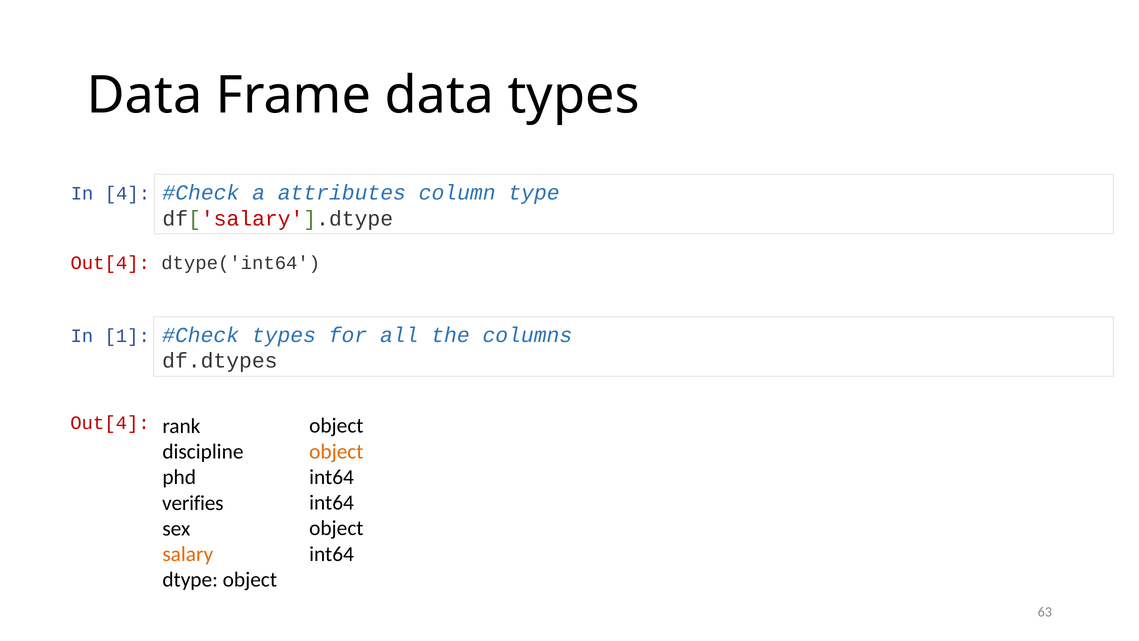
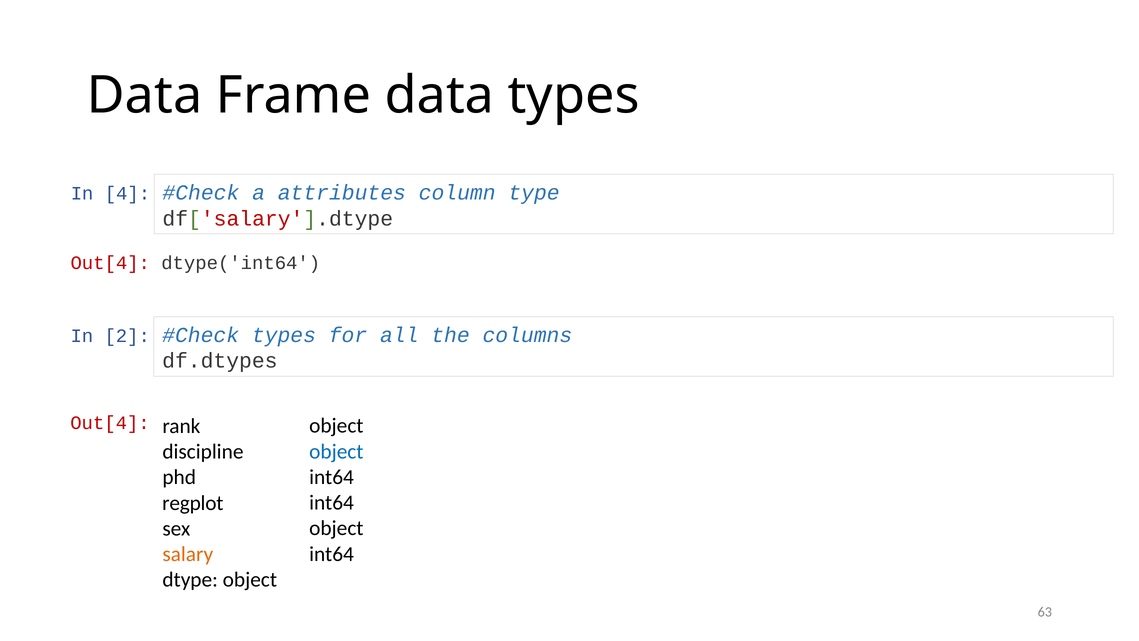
1: 1 -> 2 (127, 336)
object colour: orange -> blue (336, 451)
verifies: verifies -> regplot (193, 503)
